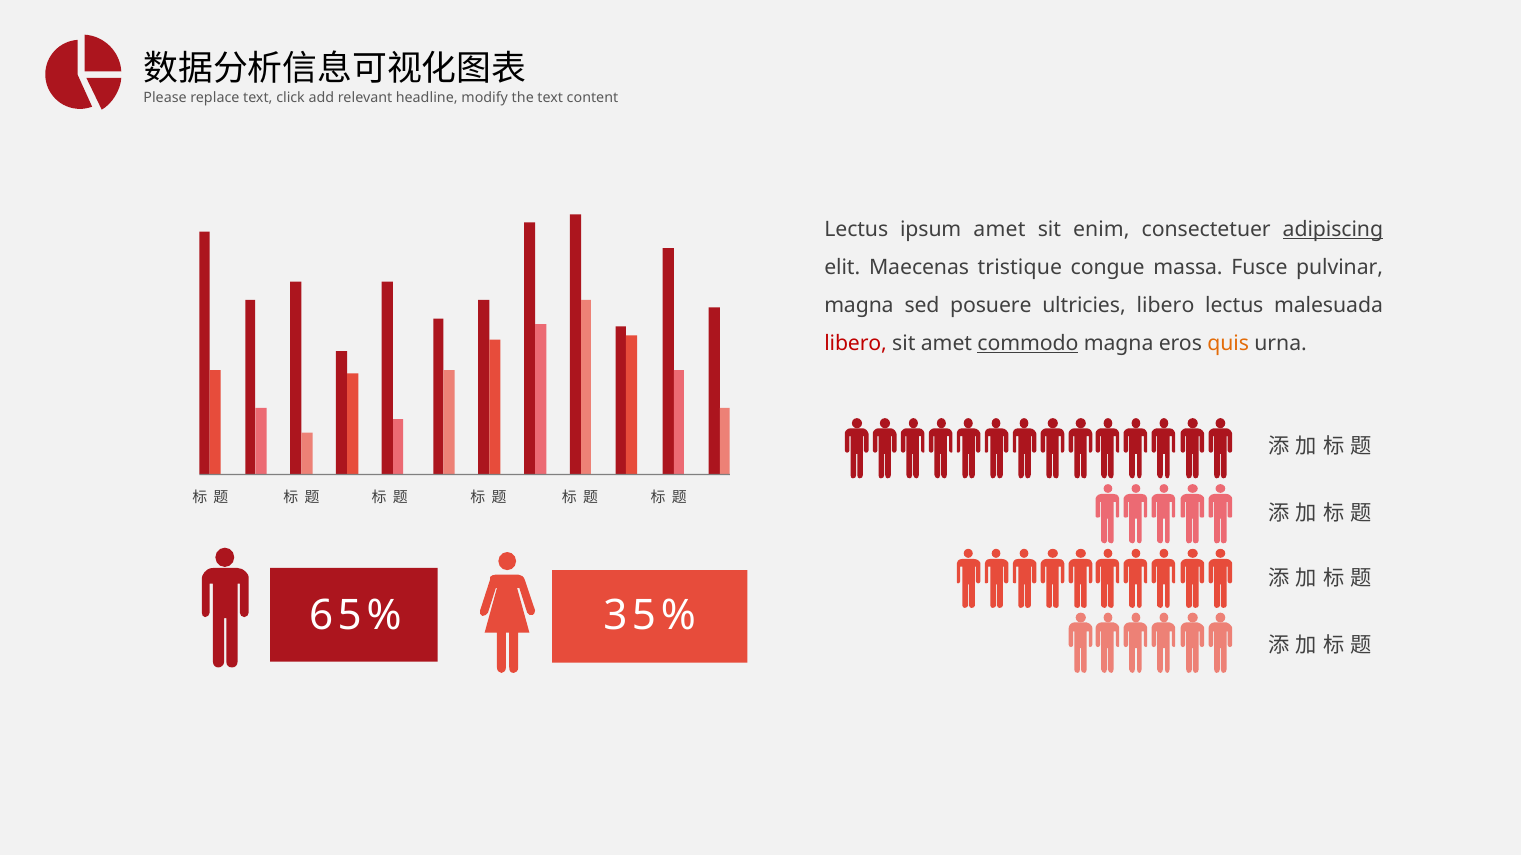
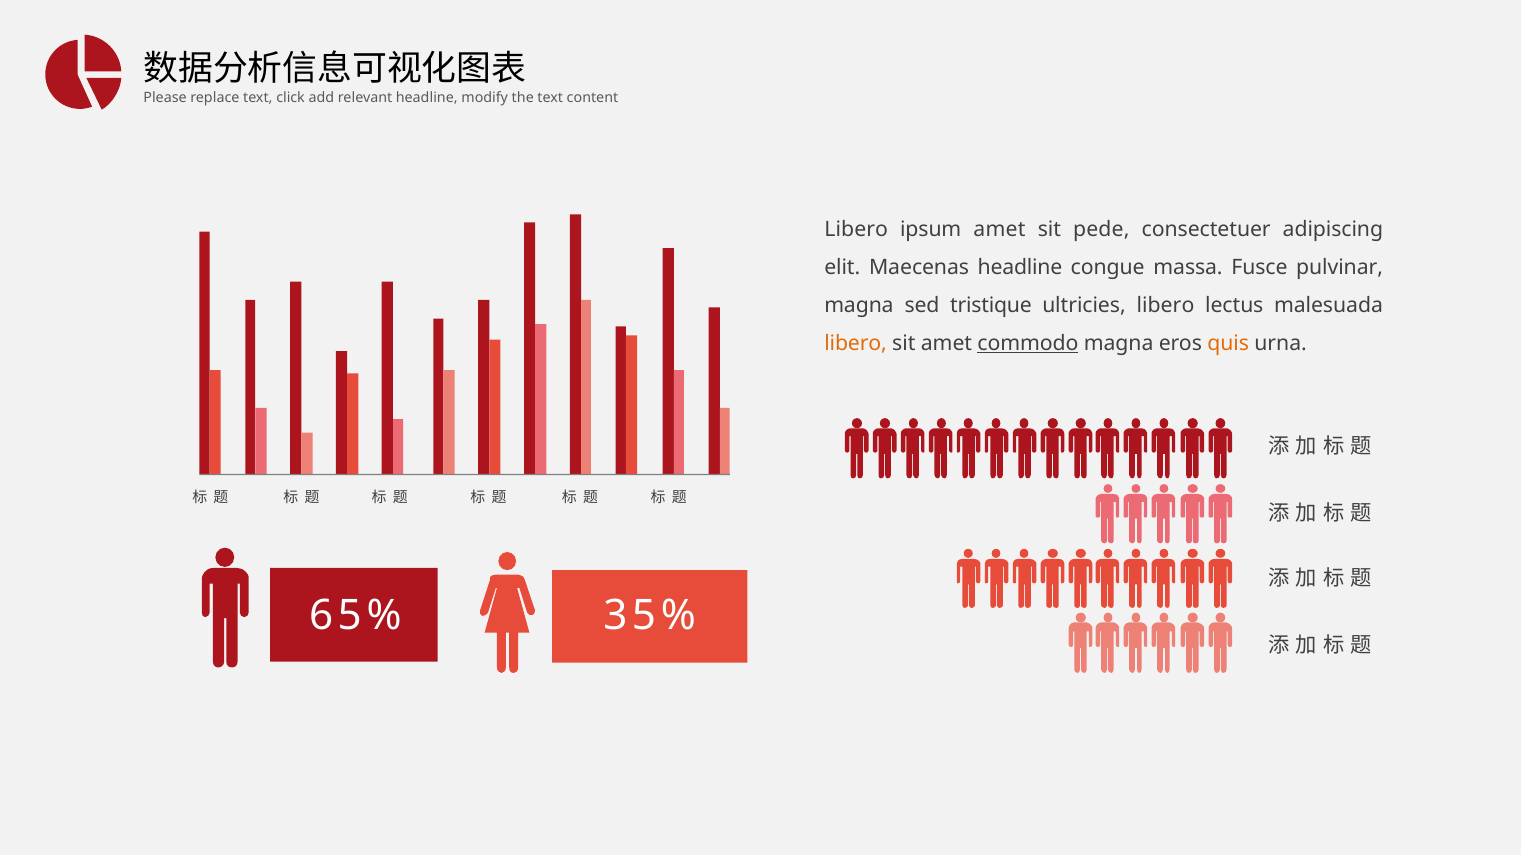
Lectus: Lectus -> Libero (856, 230)
enim: enim -> pede (1101, 230)
adipiscing underline: present -> none (1333, 230)
Maecenas tristique: tristique -> headline (1020, 268)
posuere: posuere -> tristique (991, 306)
libero colour: red -> orange (856, 344)
